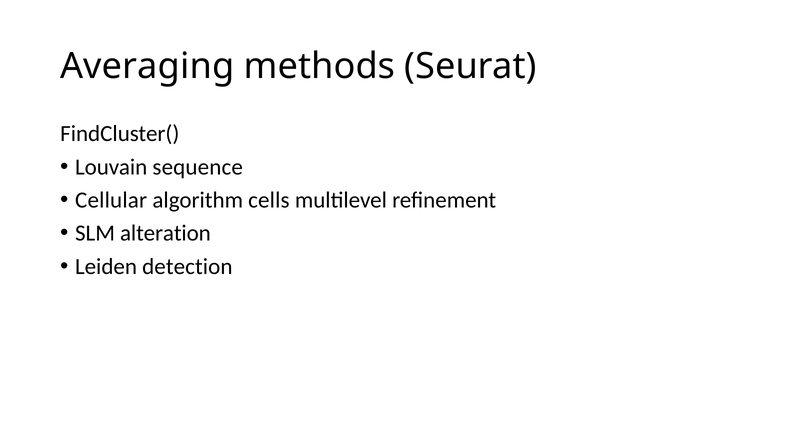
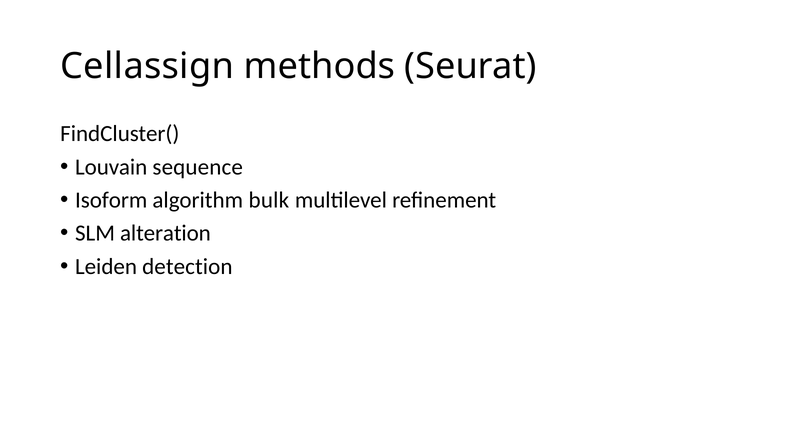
Averaging: Averaging -> Cellassign (147, 66)
Cellular: Cellular -> Isoform (111, 200)
cells: cells -> bulk (269, 200)
